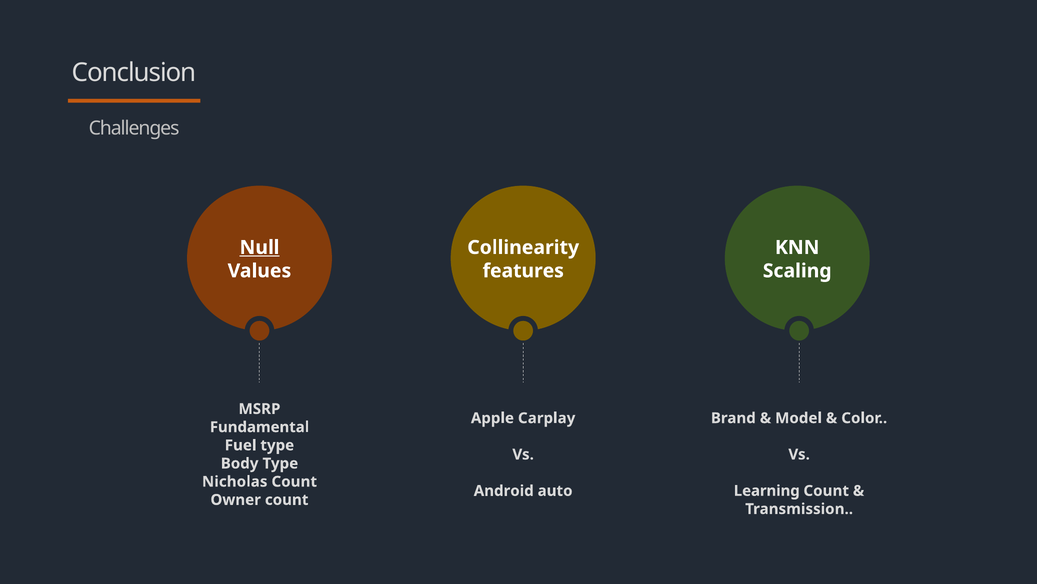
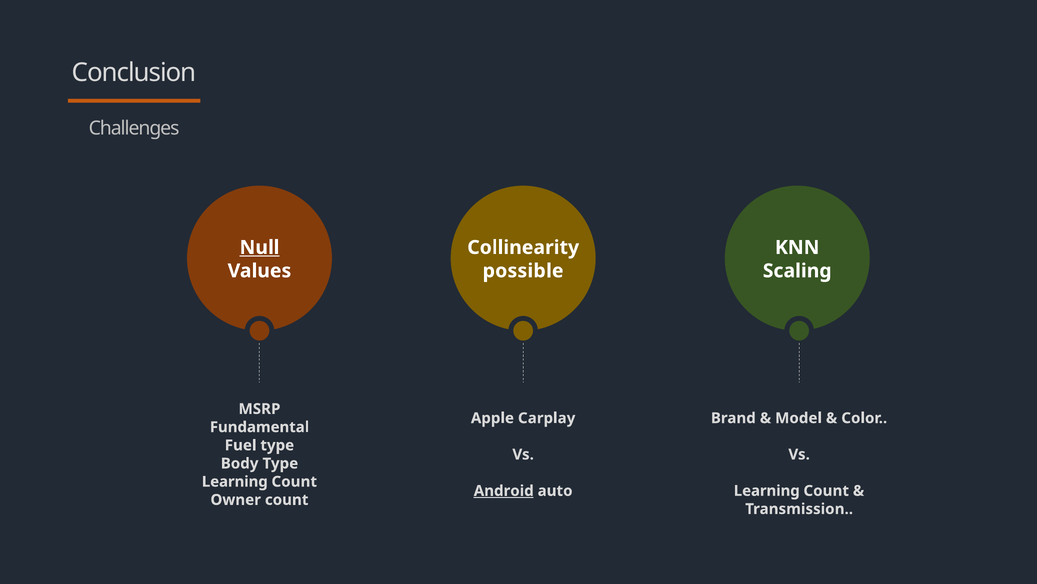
features: features -> possible (523, 271)
Nicholas: Nicholas -> Learning (235, 481)
Android underline: none -> present (504, 490)
